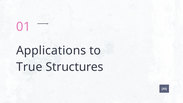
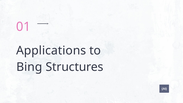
True: True -> Bing (29, 67)
